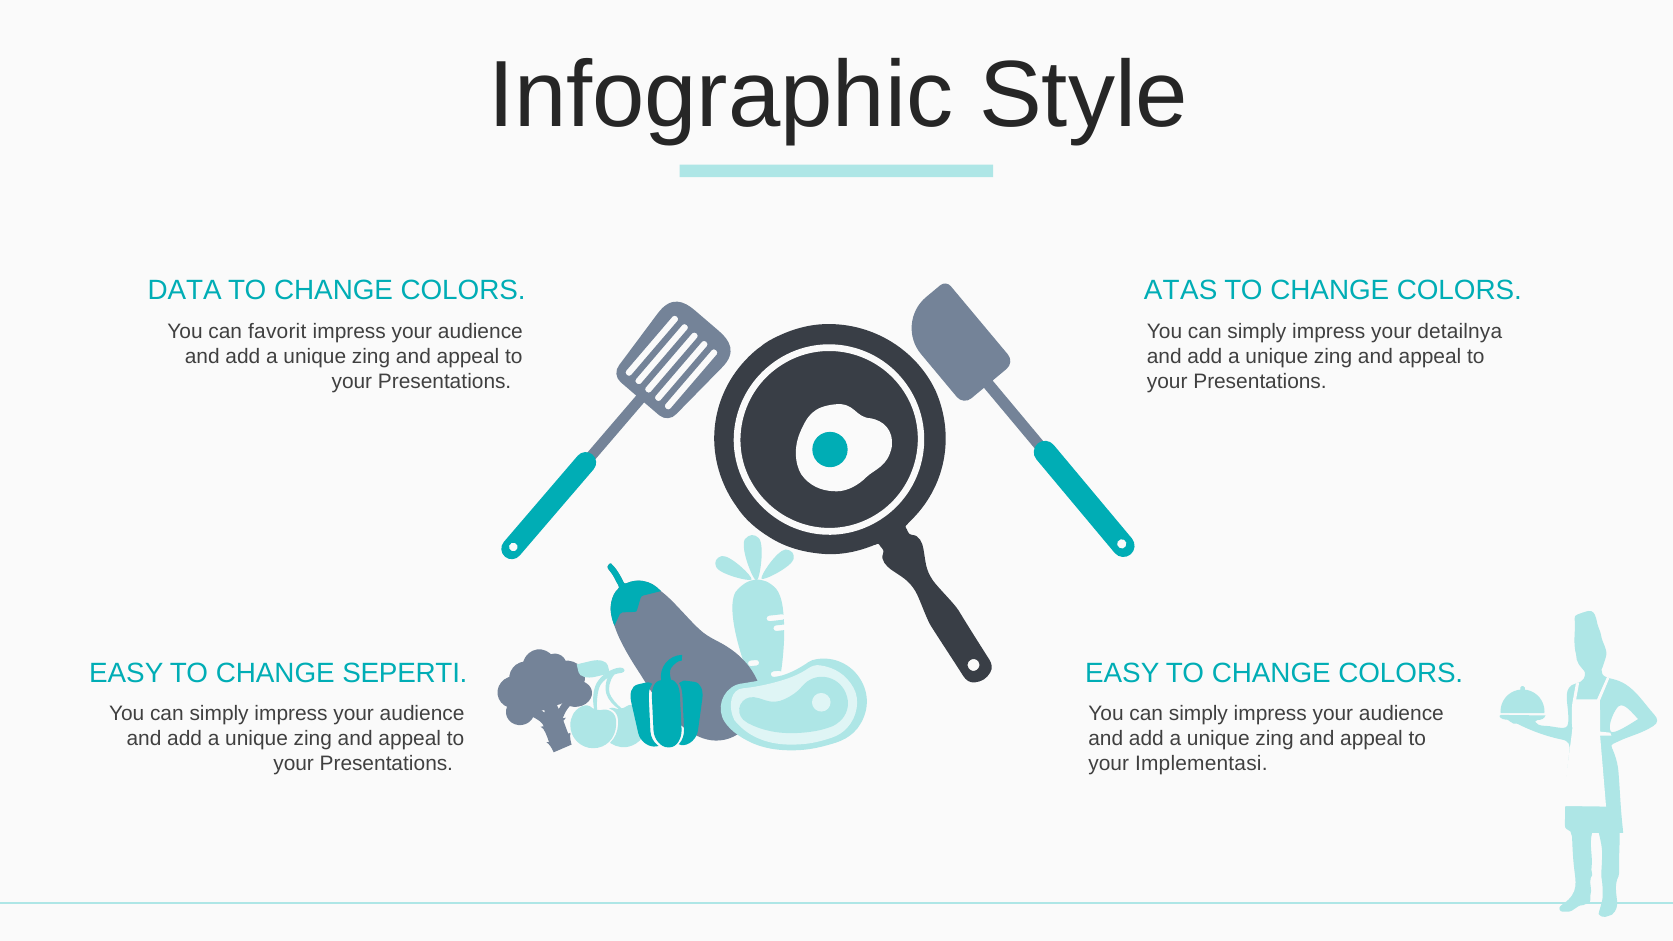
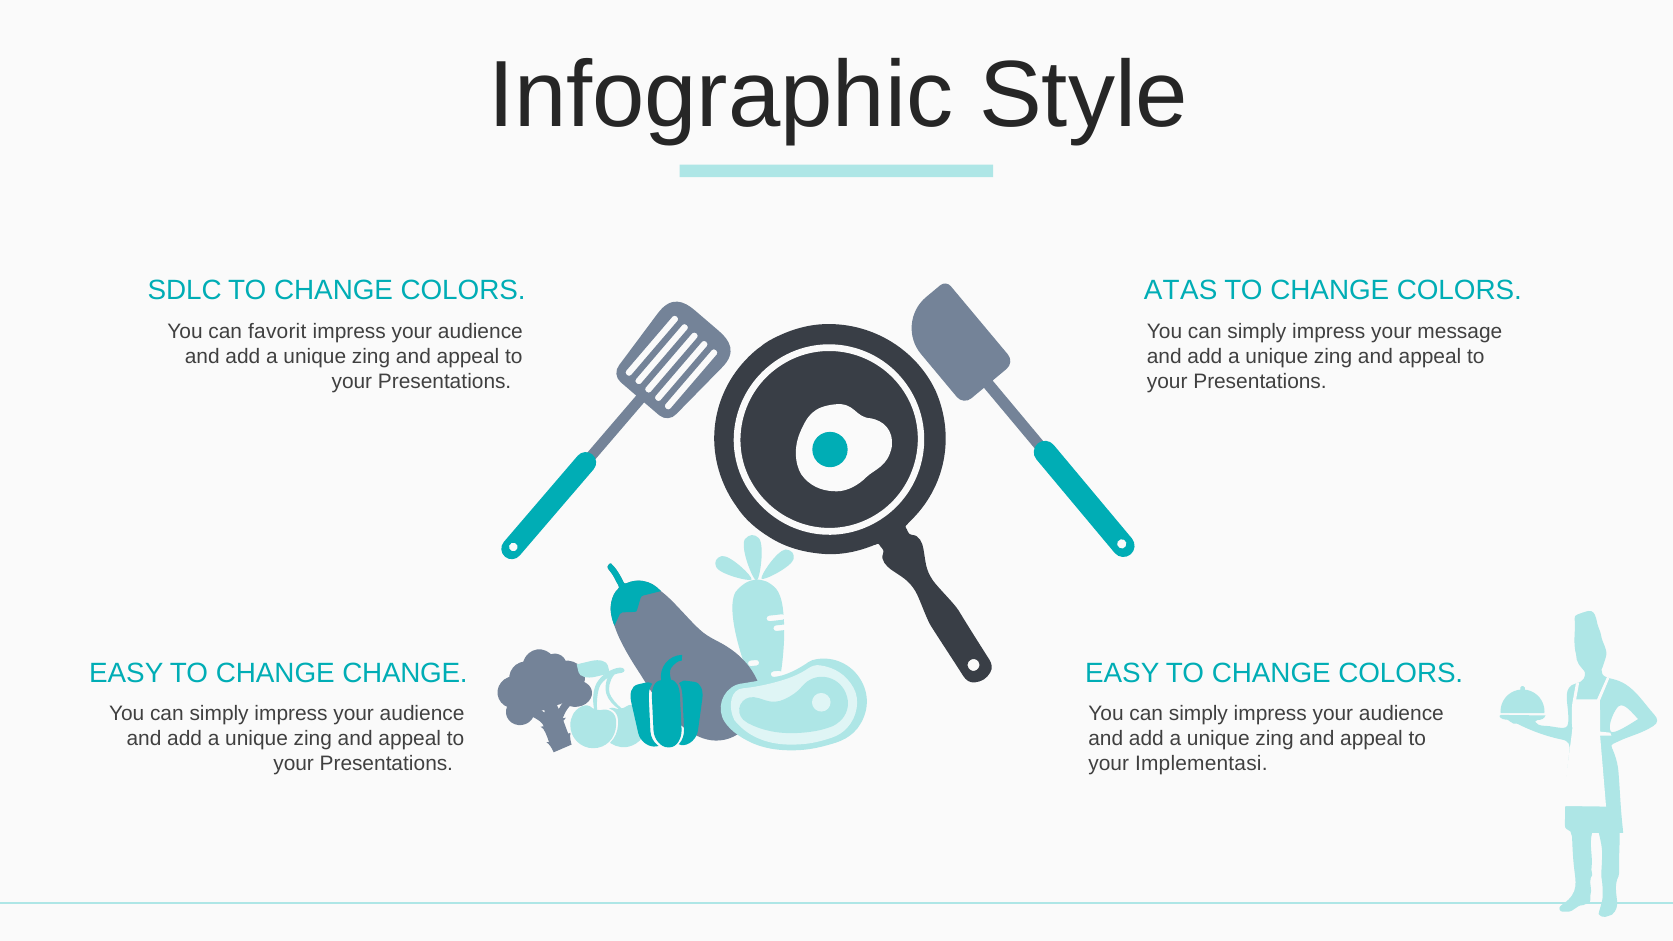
DATA: DATA -> SDLC (185, 291)
detailnya: detailnya -> message (1460, 331)
CHANGE SEPERTI: SEPERTI -> CHANGE (405, 673)
